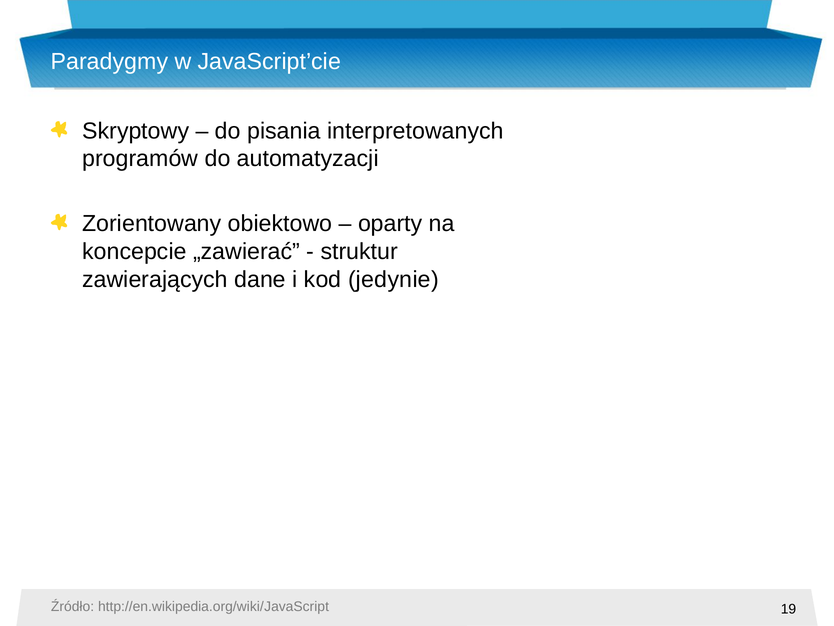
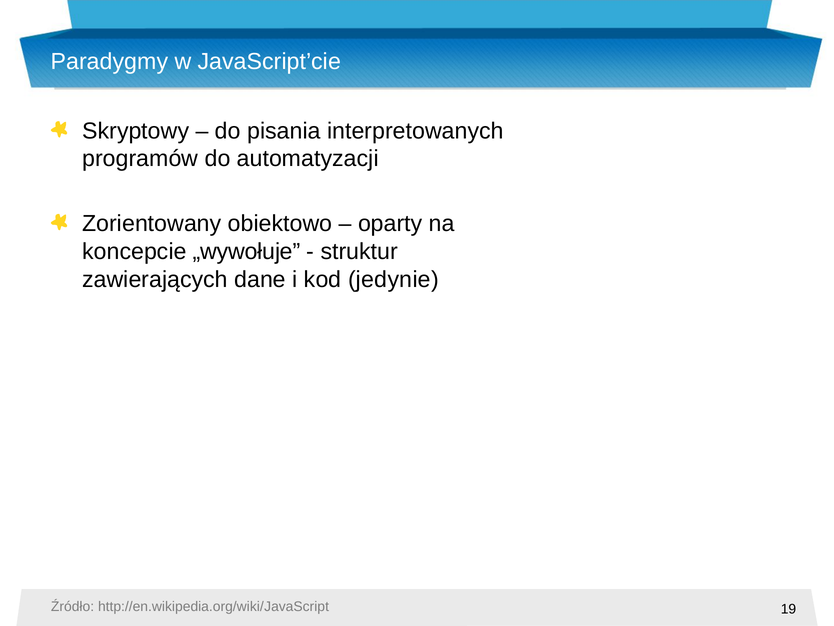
„zawierać: „zawierać -> „wywołuje (247, 251)
